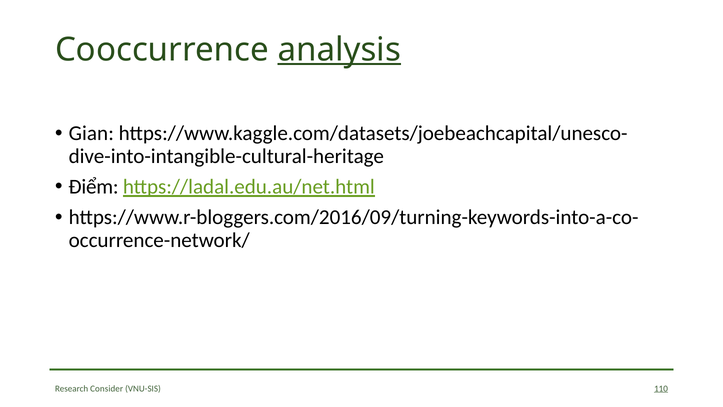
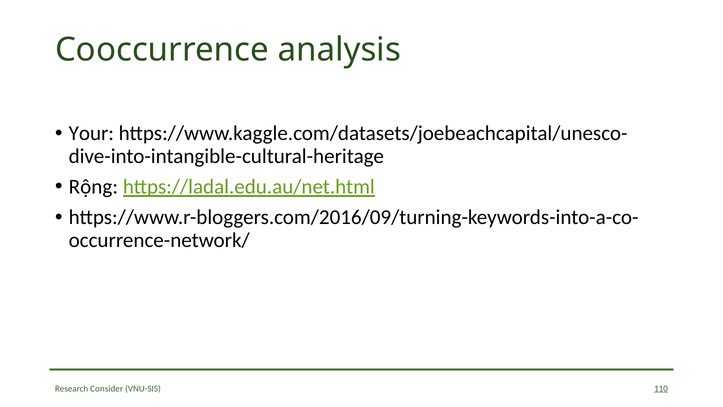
analysis underline: present -> none (339, 50)
Gian: Gian -> Your (91, 133)
Điểm: Điểm -> Rộng (93, 187)
